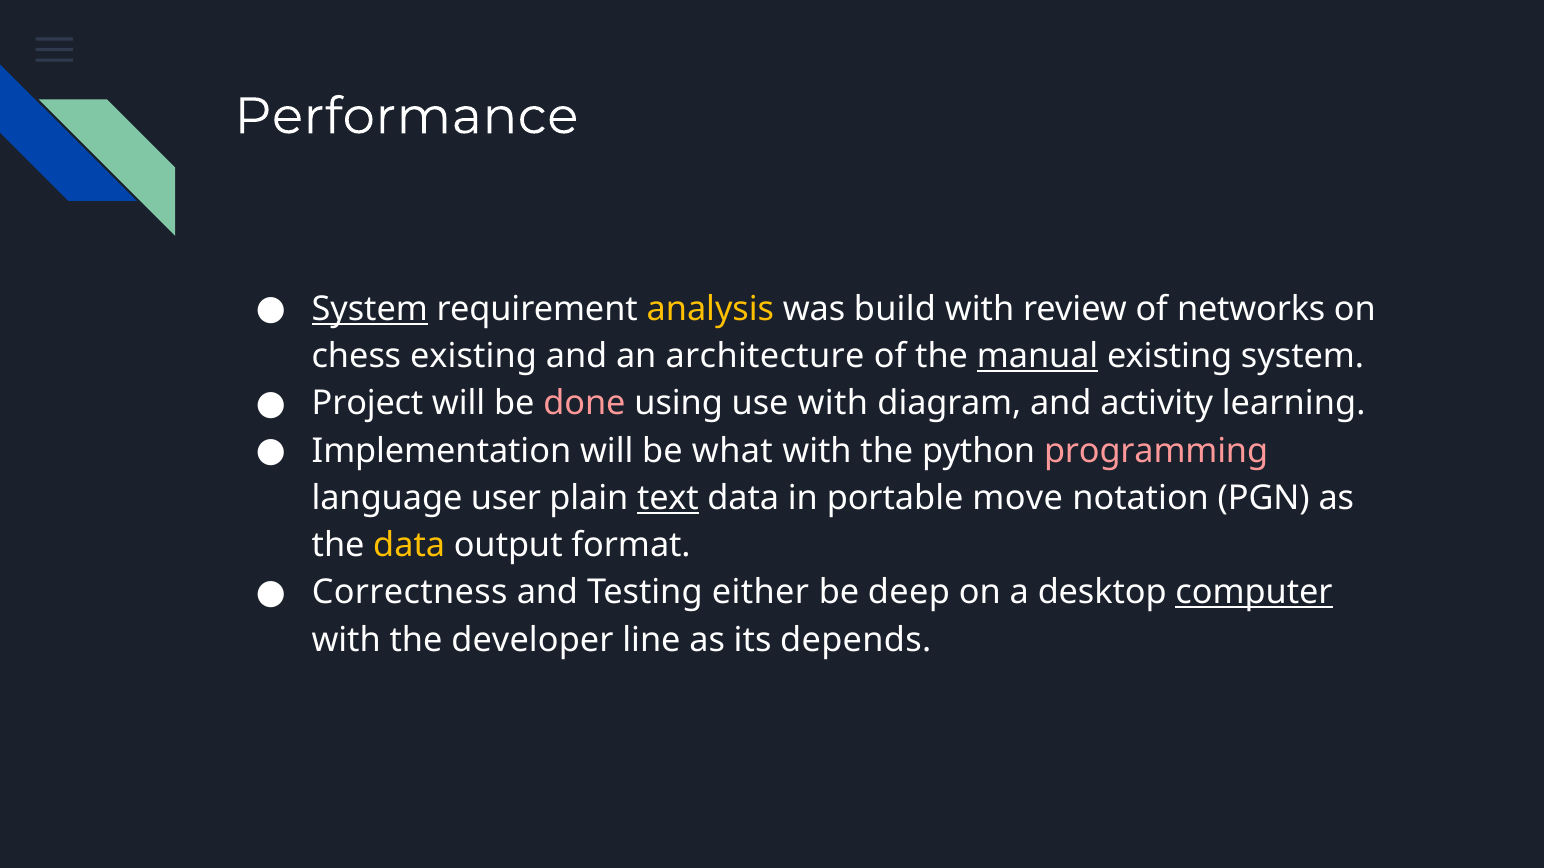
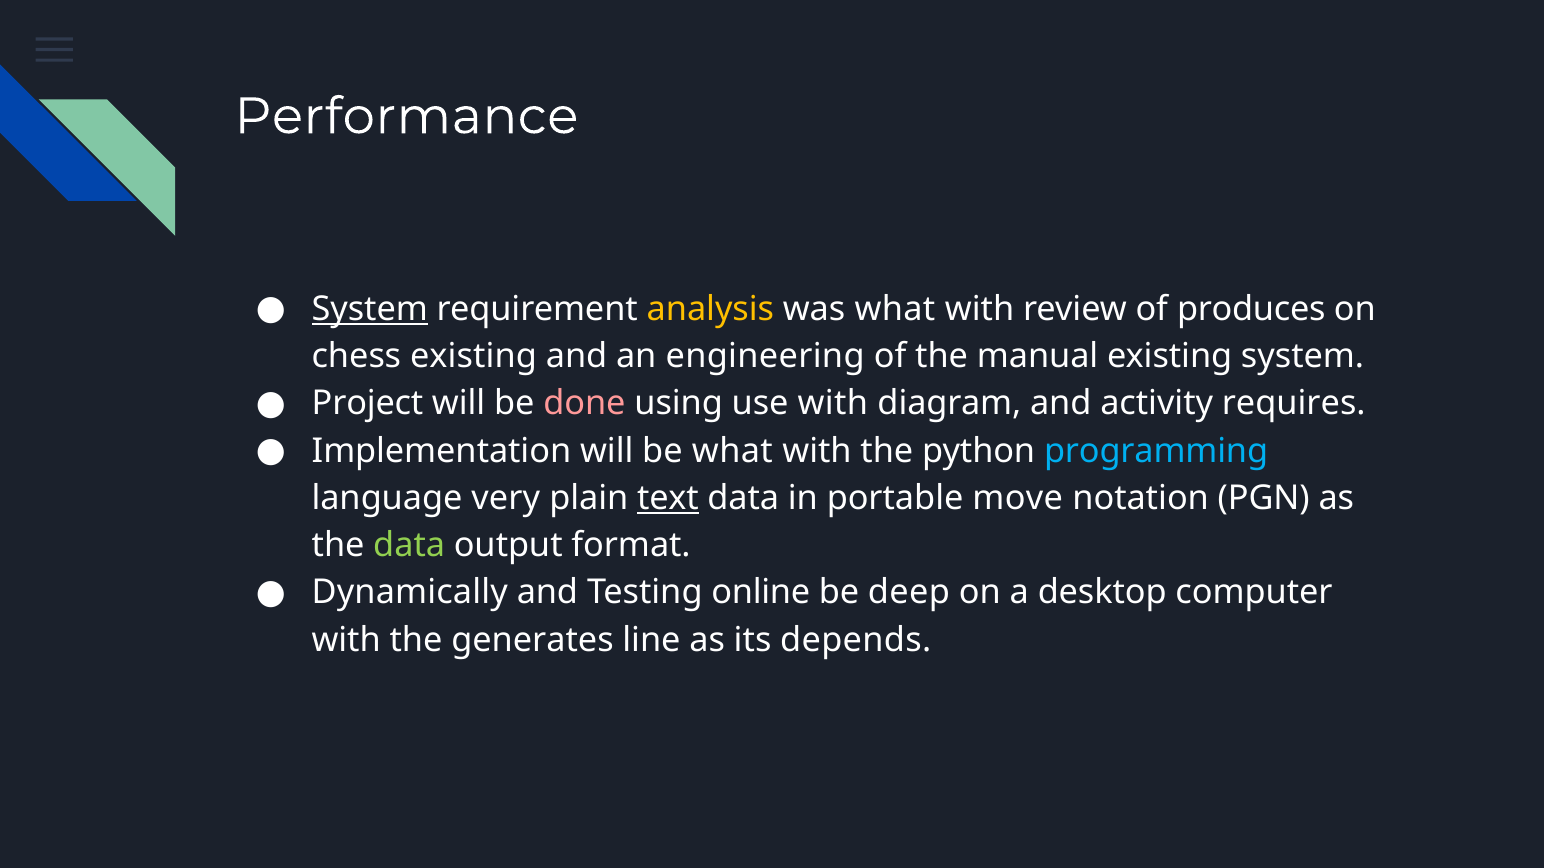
was build: build -> what (895, 309)
networks: networks -> produces (1251, 309)
architecture: architecture -> engineering (765, 357)
manual underline: present -> none (1038, 357)
learning: learning -> requires (1294, 404)
programming colour: pink -> light blue (1156, 451)
user: user -> very (506, 498)
data colour: yellow -> light green (409, 546)
Correctness: Correctness -> Dynamically (410, 593)
either: either -> online (761, 593)
computer underline: present -> none (1254, 593)
developer: developer -> generates (533, 640)
